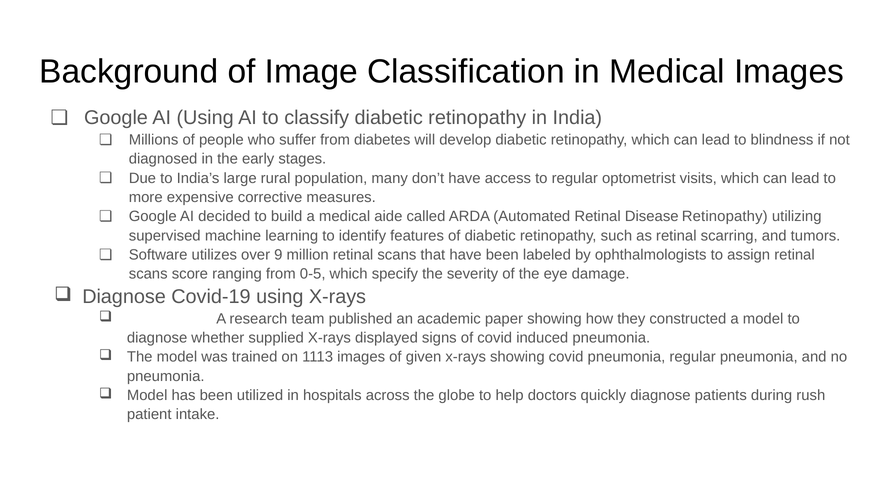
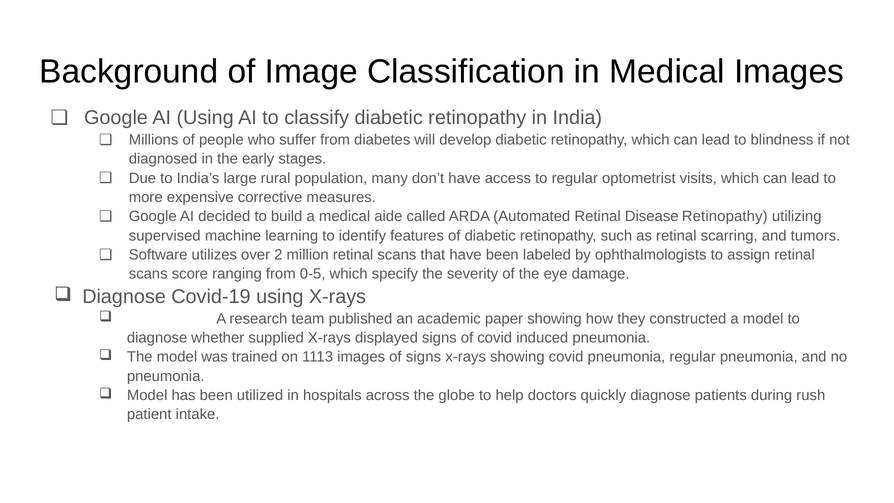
9: 9 -> 2 (278, 255)
of given: given -> signs (423, 357)
